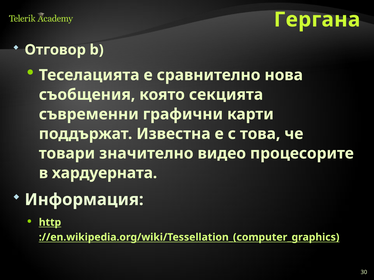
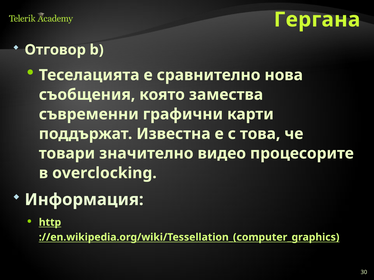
секцията: секцията -> замества (226, 95)
хардуерната: хардуерната -> overclocking (104, 173)
